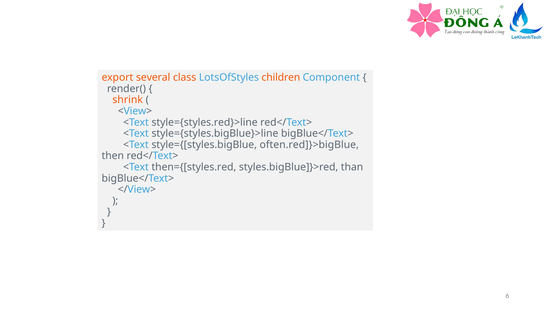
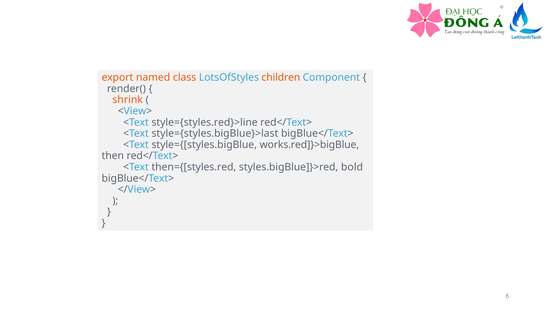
several: several -> named (153, 77)
style={styles.bigBlue}>line: style={styles.bigBlue}>line -> style={styles.bigBlue}>last (215, 133)
often.red]}>bigBlue: often.red]}>bigBlue -> works.red]}>bigBlue (309, 145)
than: than -> bold (352, 167)
